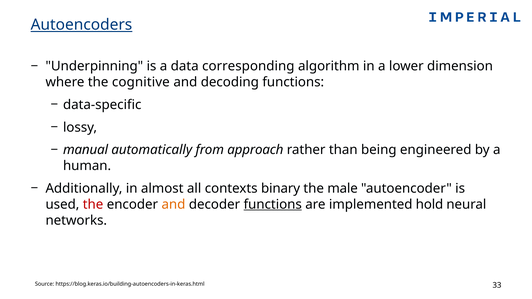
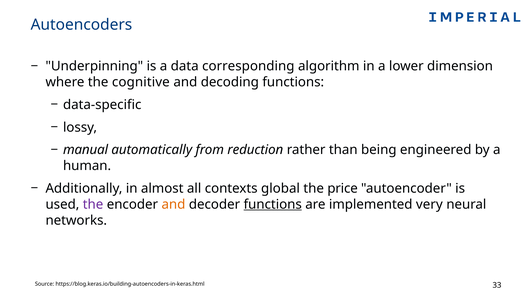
Autoencoders underline: present -> none (81, 25)
approach: approach -> reduction (255, 150)
binary: binary -> global (280, 189)
male: male -> price (343, 189)
the colour: red -> purple (93, 205)
hold: hold -> very (429, 205)
